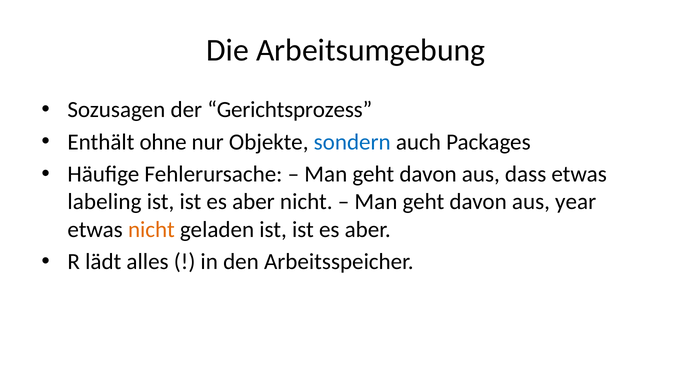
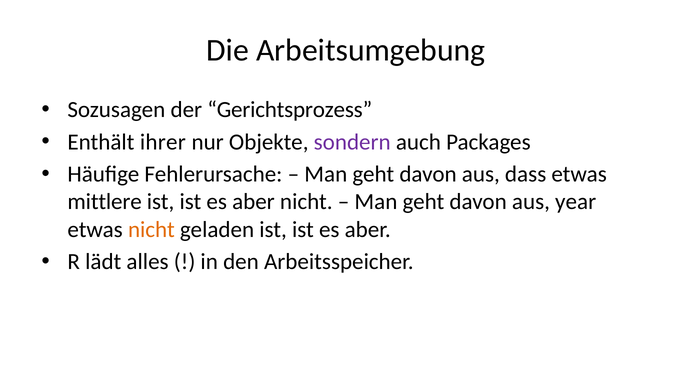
ohne: ohne -> ihrer (163, 142)
sondern colour: blue -> purple (352, 142)
labeling: labeling -> mittlere (105, 202)
